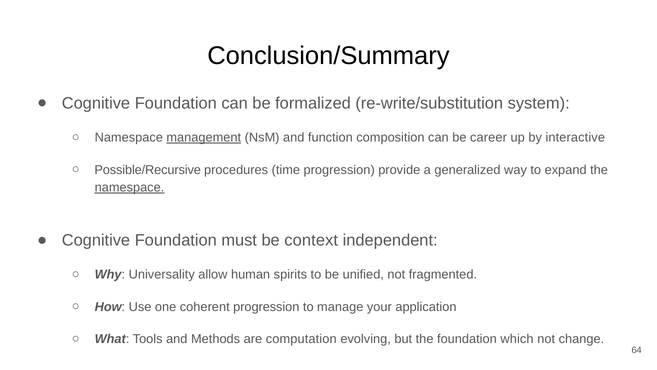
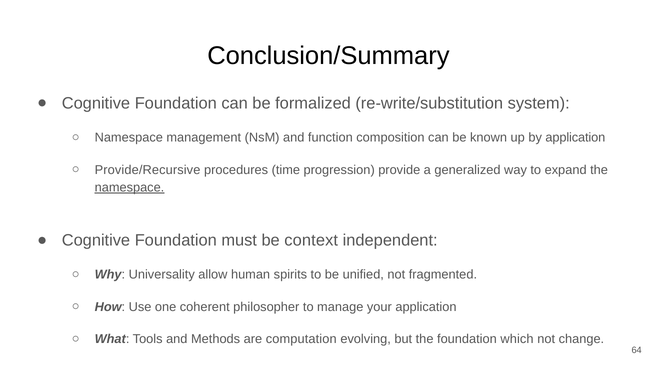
management underline: present -> none (204, 137)
career: career -> known (489, 137)
by interactive: interactive -> application (575, 137)
Possible/Recursive: Possible/Recursive -> Provide/Recursive (148, 170)
coherent progression: progression -> philosopher (266, 307)
